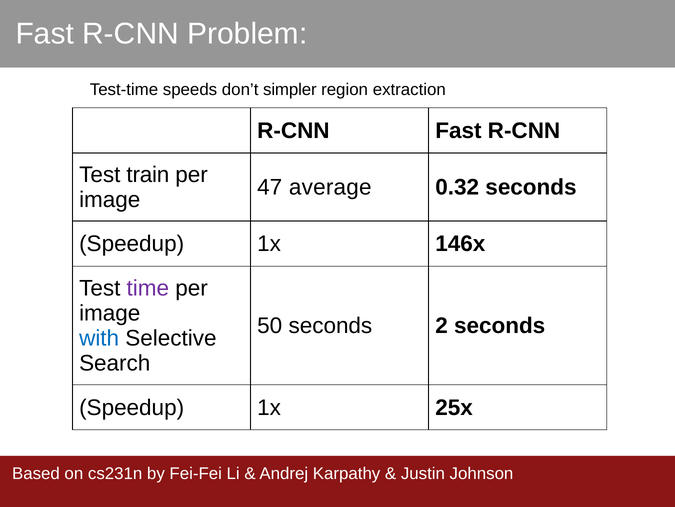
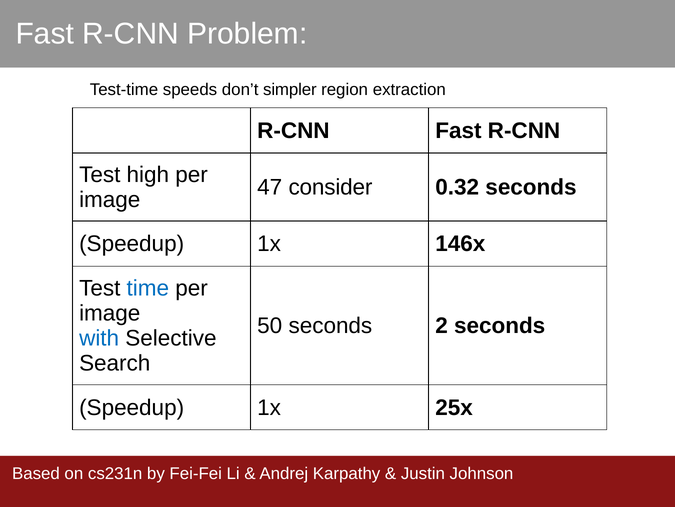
train: train -> high (148, 175)
average: average -> consider (330, 187)
time colour: purple -> blue (148, 288)
